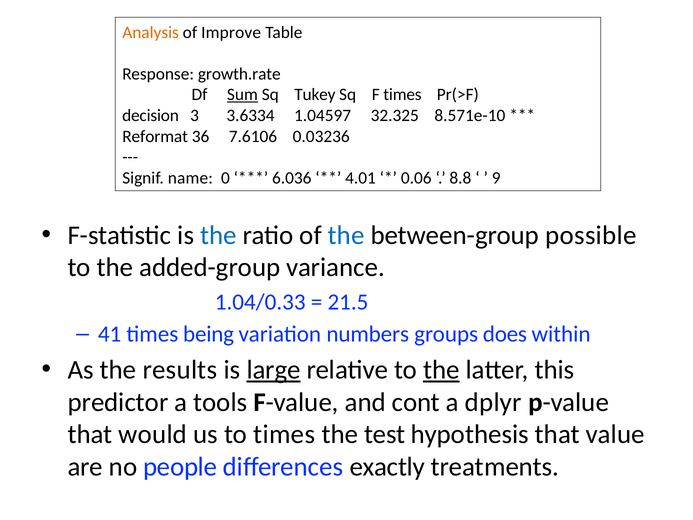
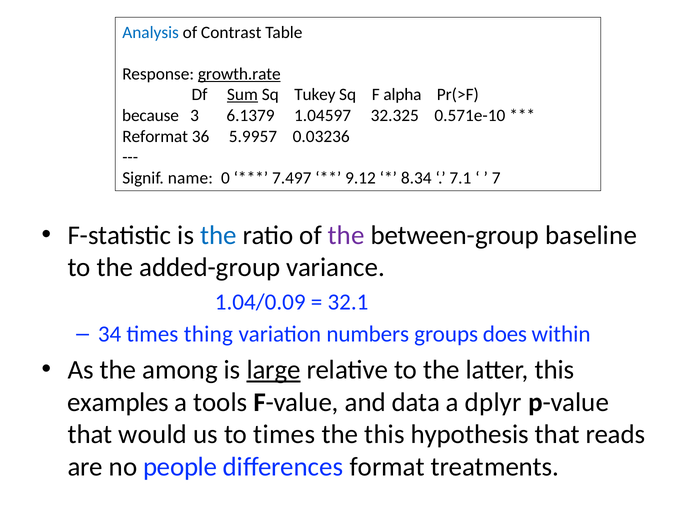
Analysis colour: orange -> blue (151, 32)
Improve: Improve -> Contrast (231, 32)
growth.rate underline: none -> present (239, 74)
F times: times -> alpha (402, 95)
decision: decision -> because (150, 115)
3.6334: 3.6334 -> 6.1379 (250, 115)
8.571e-10: 8.571e-10 -> 0.571e-10 (470, 115)
7.6106: 7.6106 -> 5.9957 (253, 136)
6.036: 6.036 -> 7.497 (292, 178)
4.01: 4.01 -> 9.12 (360, 178)
0.06: 0.06 -> 8.34 (416, 178)
8.8: 8.8 -> 7.1 (460, 178)
9: 9 -> 7 (496, 178)
the colour: blue -> purple (346, 235)
possible: possible -> baseline (591, 235)
1.04/0.33: 1.04/0.33 -> 1.04/0.09 (260, 302)
21.5: 21.5 -> 32.1 (348, 302)
41: 41 -> 34 (110, 334)
being: being -> thing (208, 334)
results: results -> among (180, 370)
the underline: present -> none (441, 370)
predictor: predictor -> examples (118, 402)
cont: cont -> data (416, 402)
the test: test -> this (385, 434)
value: value -> reads (615, 434)
exactly: exactly -> format (387, 467)
